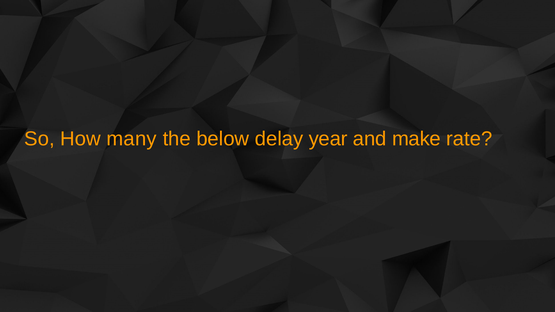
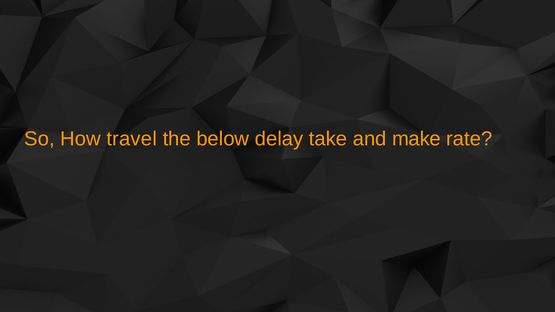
many: many -> travel (132, 139)
year: year -> take (328, 139)
